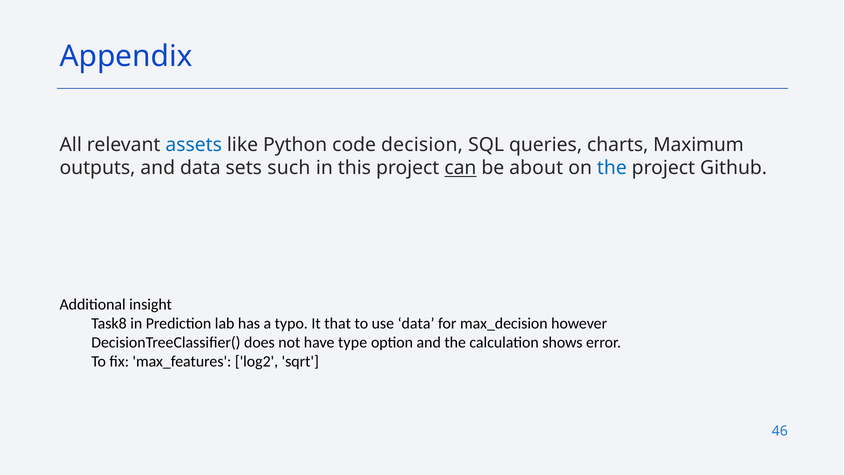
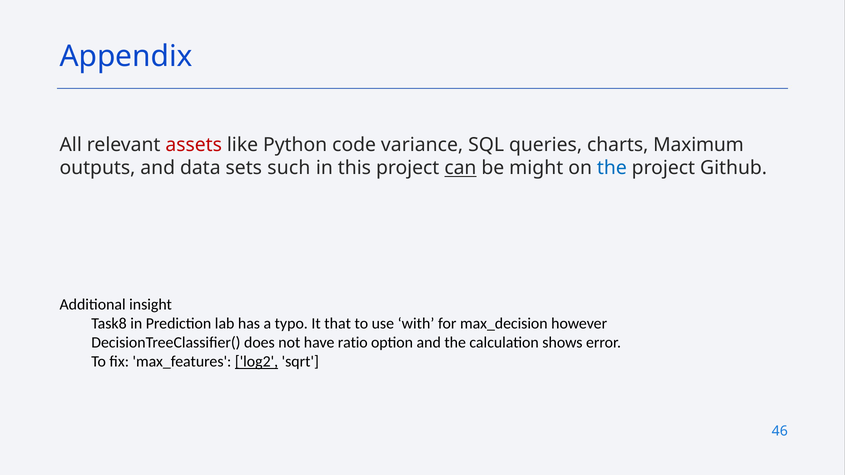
assets colour: blue -> red (194, 145)
decision: decision -> variance (422, 145)
about: about -> might (536, 168)
use data: data -> with (416, 324)
type: type -> ratio (353, 343)
log2 underline: none -> present (257, 362)
